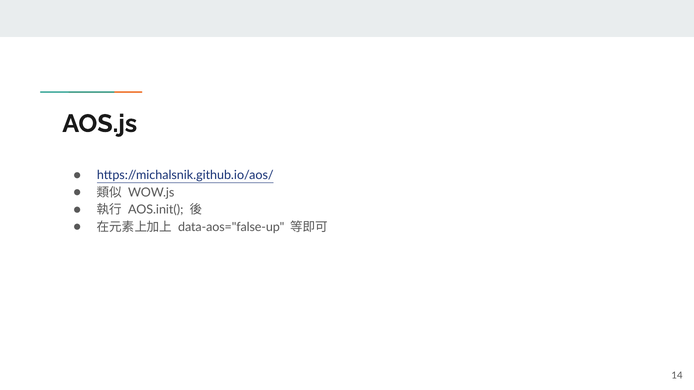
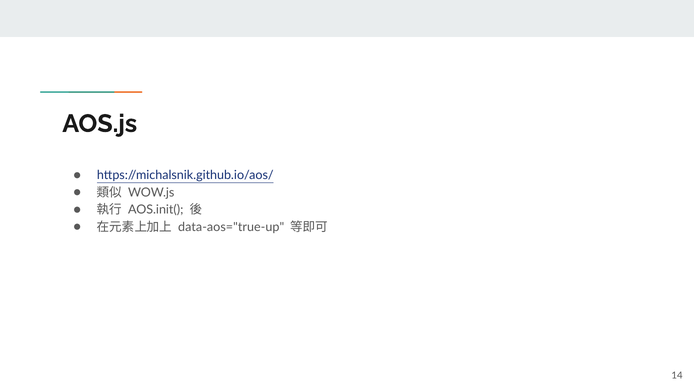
data-aos="false-up: data-aos="false-up -> data-aos="true-up (231, 227)
